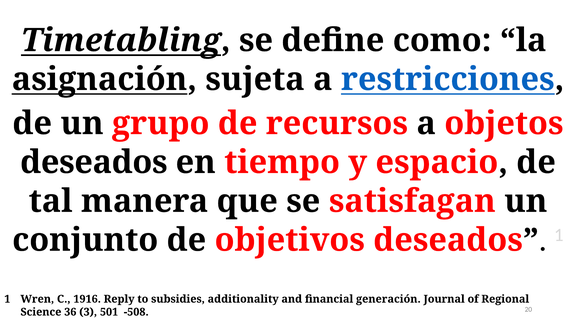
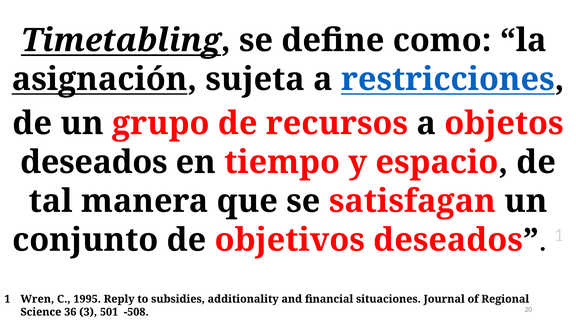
1916: 1916 -> 1995 (87, 299)
generación: generación -> situaciones (388, 299)
